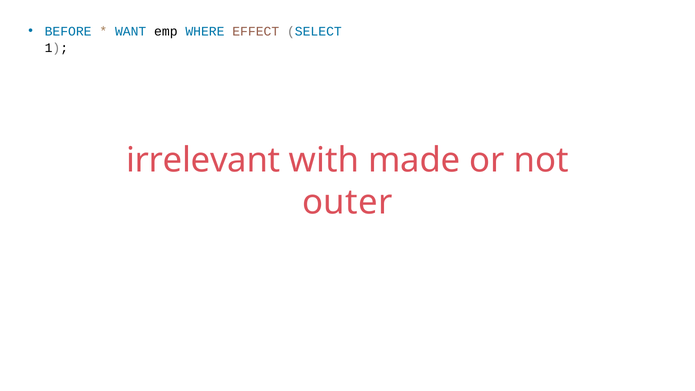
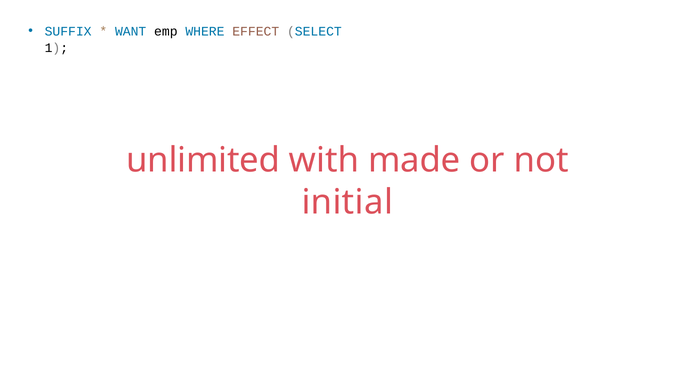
BEFORE: BEFORE -> SUFFIX (68, 31)
irrelevant: irrelevant -> unlimited (203, 160)
outer: outer -> initial (347, 202)
